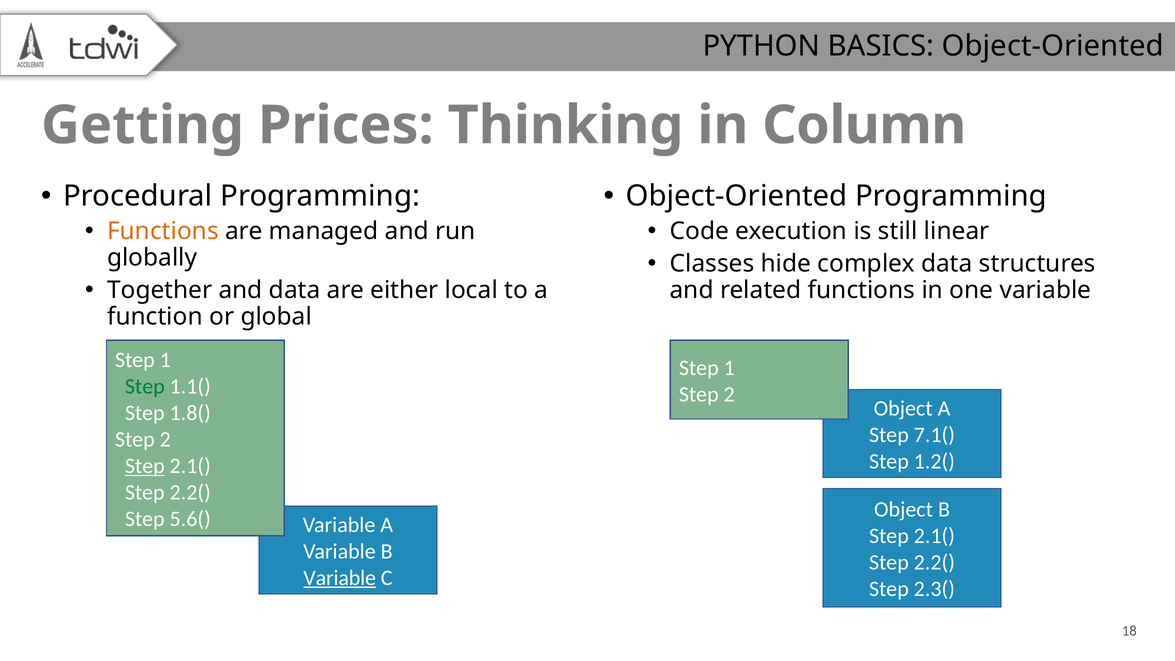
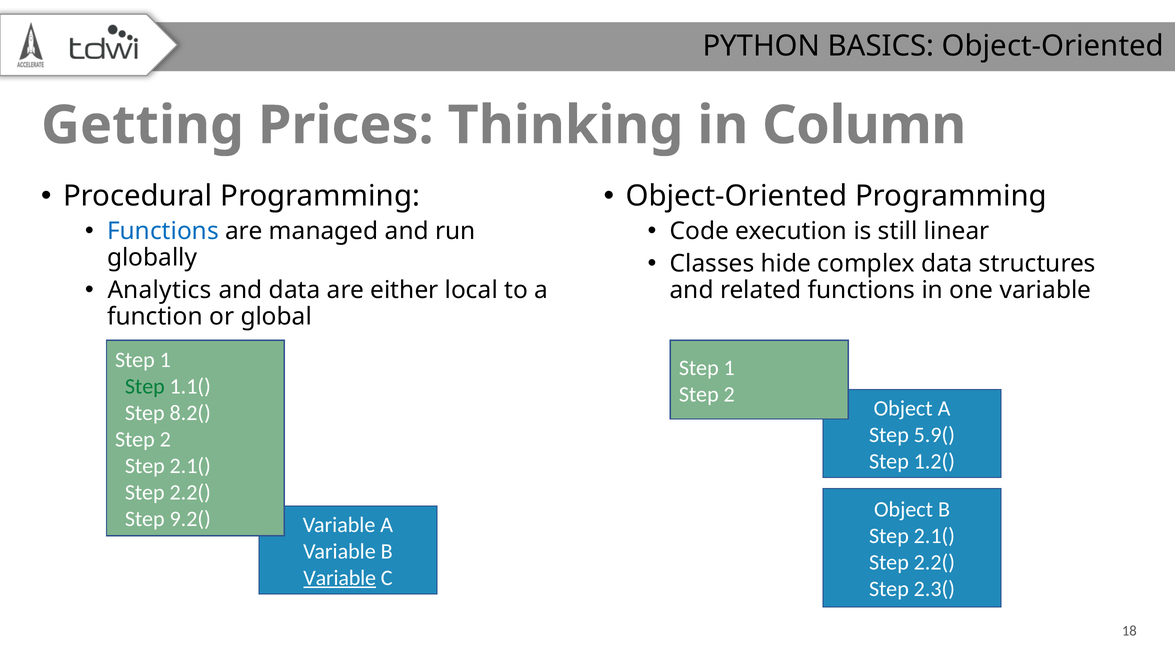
Functions colour: orange -> blue (163, 231)
Together: Together -> Analytics (160, 290)
1.8(: 1.8( -> 8.2( (190, 413)
7.1(: 7.1( -> 5.9( (934, 435)
Step underline: present -> none (145, 466)
5.6(: 5.6( -> 9.2( (190, 519)
